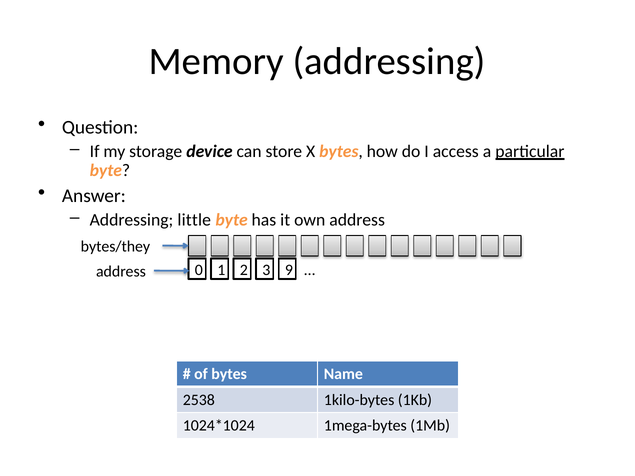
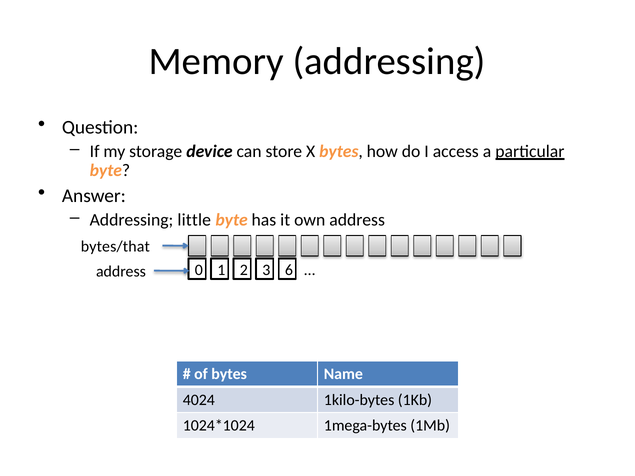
bytes/they: bytes/they -> bytes/that (115, 247)
9: 9 -> 6 (289, 270)
2538: 2538 -> 4024 (199, 400)
